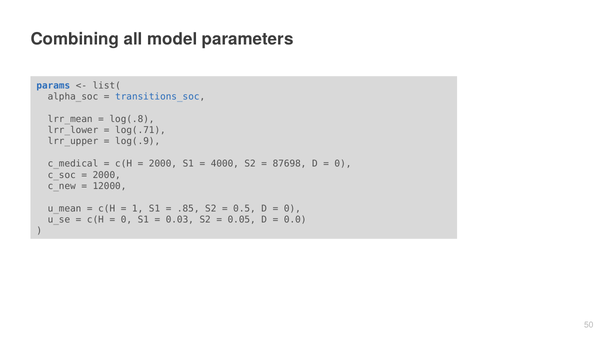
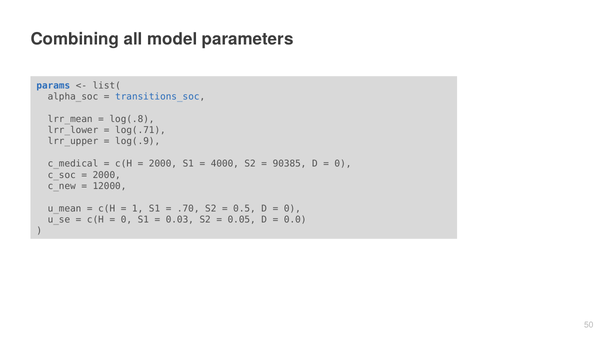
87698: 87698 -> 90385 (289, 164)
.85: .85 -> .70 (188, 209)
